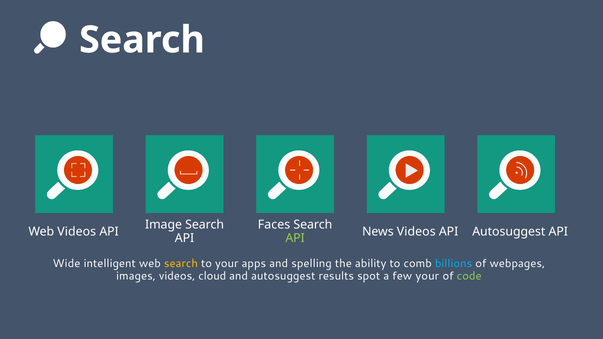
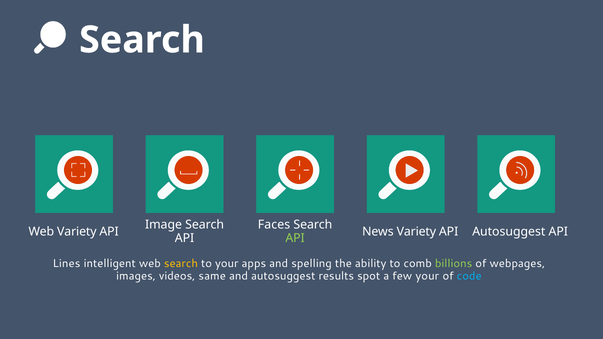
Web Videos: Videos -> Variety (77, 232)
News Videos: Videos -> Variety (416, 232)
Wide: Wide -> Lines (67, 264)
billions colour: light blue -> light green (454, 264)
cloud: cloud -> same (212, 276)
code colour: light green -> light blue (469, 276)
